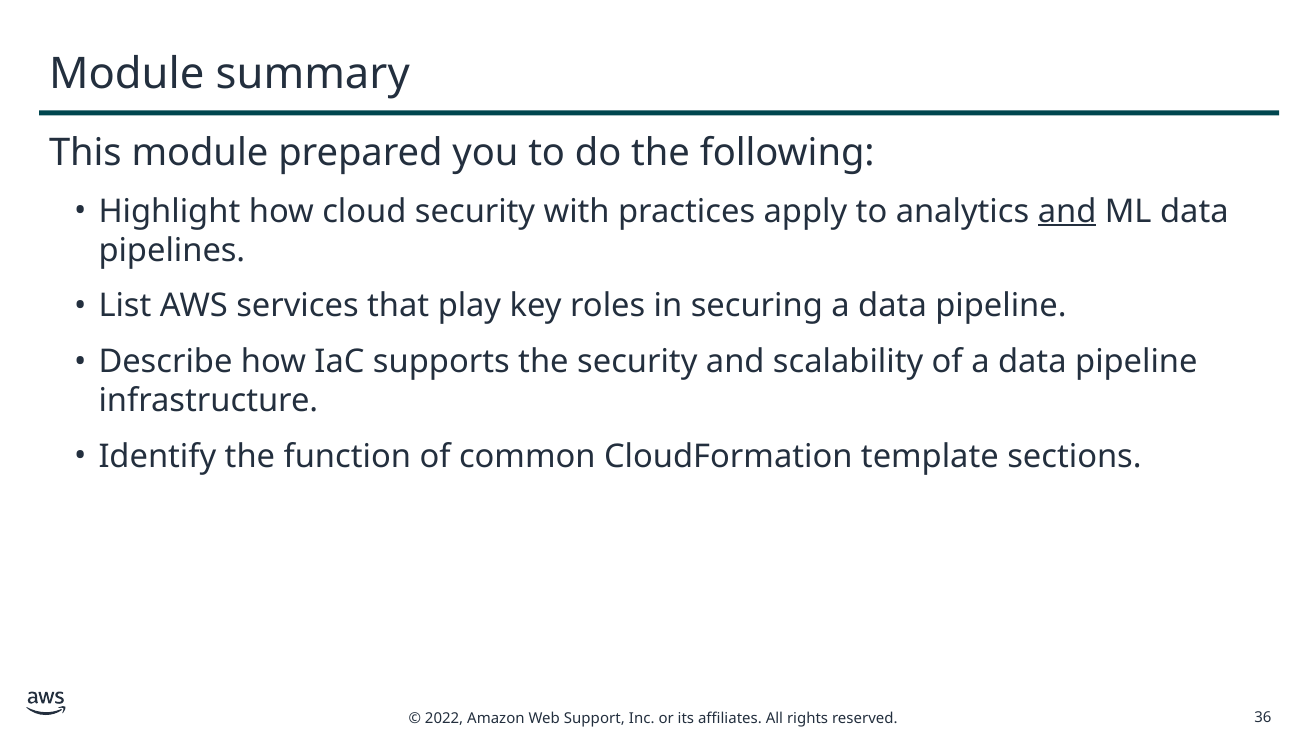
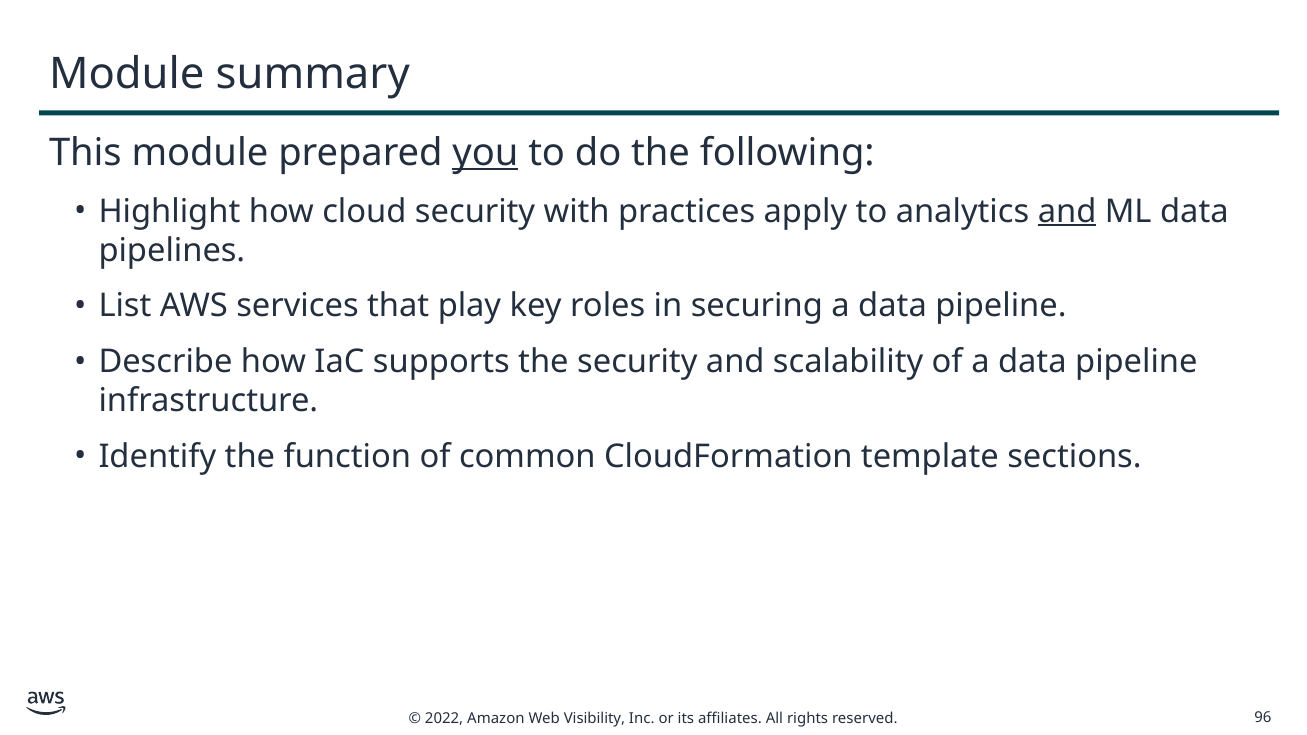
you underline: none -> present (485, 153)
Support: Support -> Visibility (594, 719)
36: 36 -> 96 (1263, 718)
